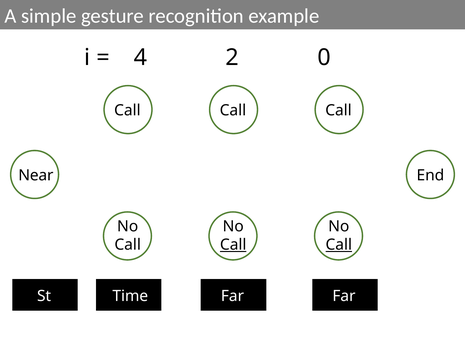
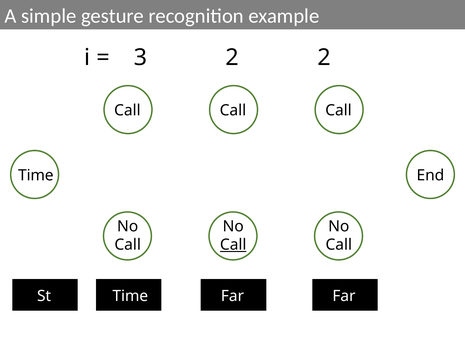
4: 4 -> 3 (140, 57)
2 0: 0 -> 2 (324, 57)
Near: Near -> Time (36, 175)
Call underline: present -> none (339, 245)
